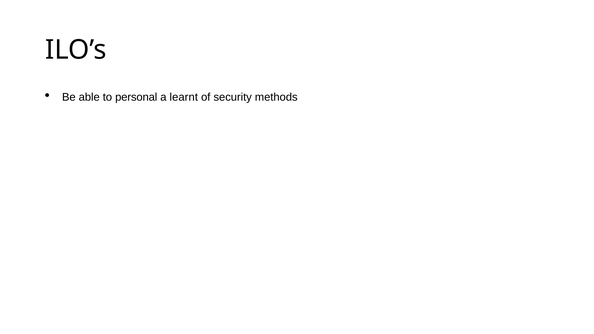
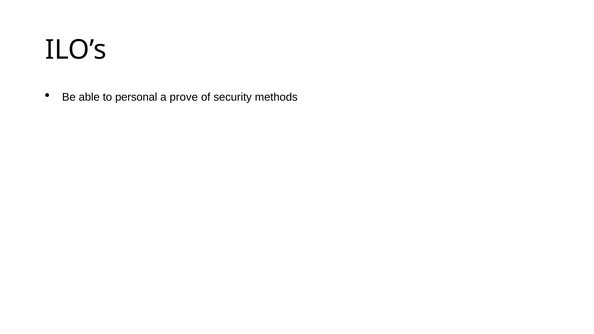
learnt: learnt -> prove (184, 97)
